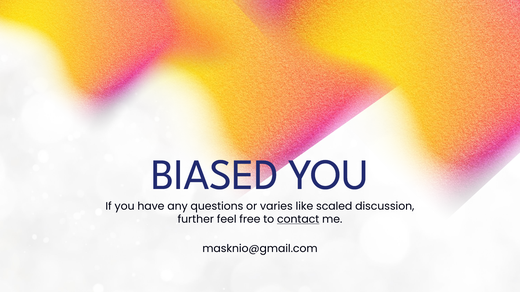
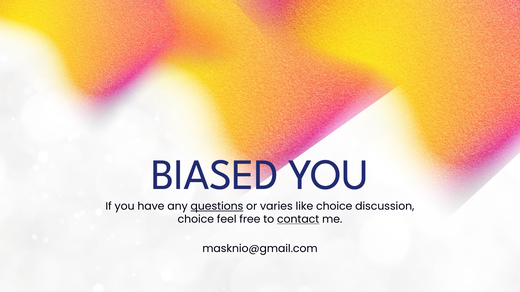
questions underline: none -> present (217, 207)
like scaled: scaled -> choice (334, 207)
further: further -> choice (196, 220)
